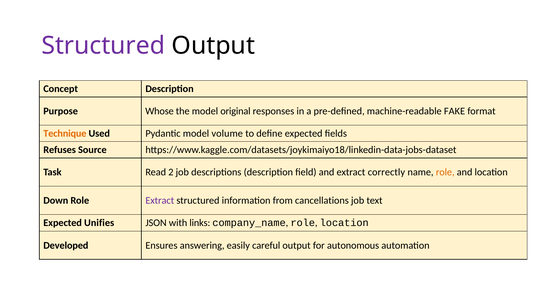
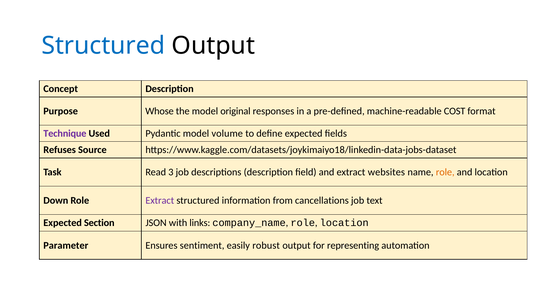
Structured colour: purple -> blue (103, 46)
FAKE: FAKE -> COST (455, 111)
Technique colour: orange -> purple (65, 134)
2: 2 -> 3 (171, 172)
correctly: correctly -> websites (386, 172)
Unifies: Unifies -> Section (99, 223)
Developed: Developed -> Parameter (66, 246)
answering: answering -> sentiment (202, 246)
careful: careful -> robust (266, 246)
autonomous: autonomous -> representing (353, 246)
